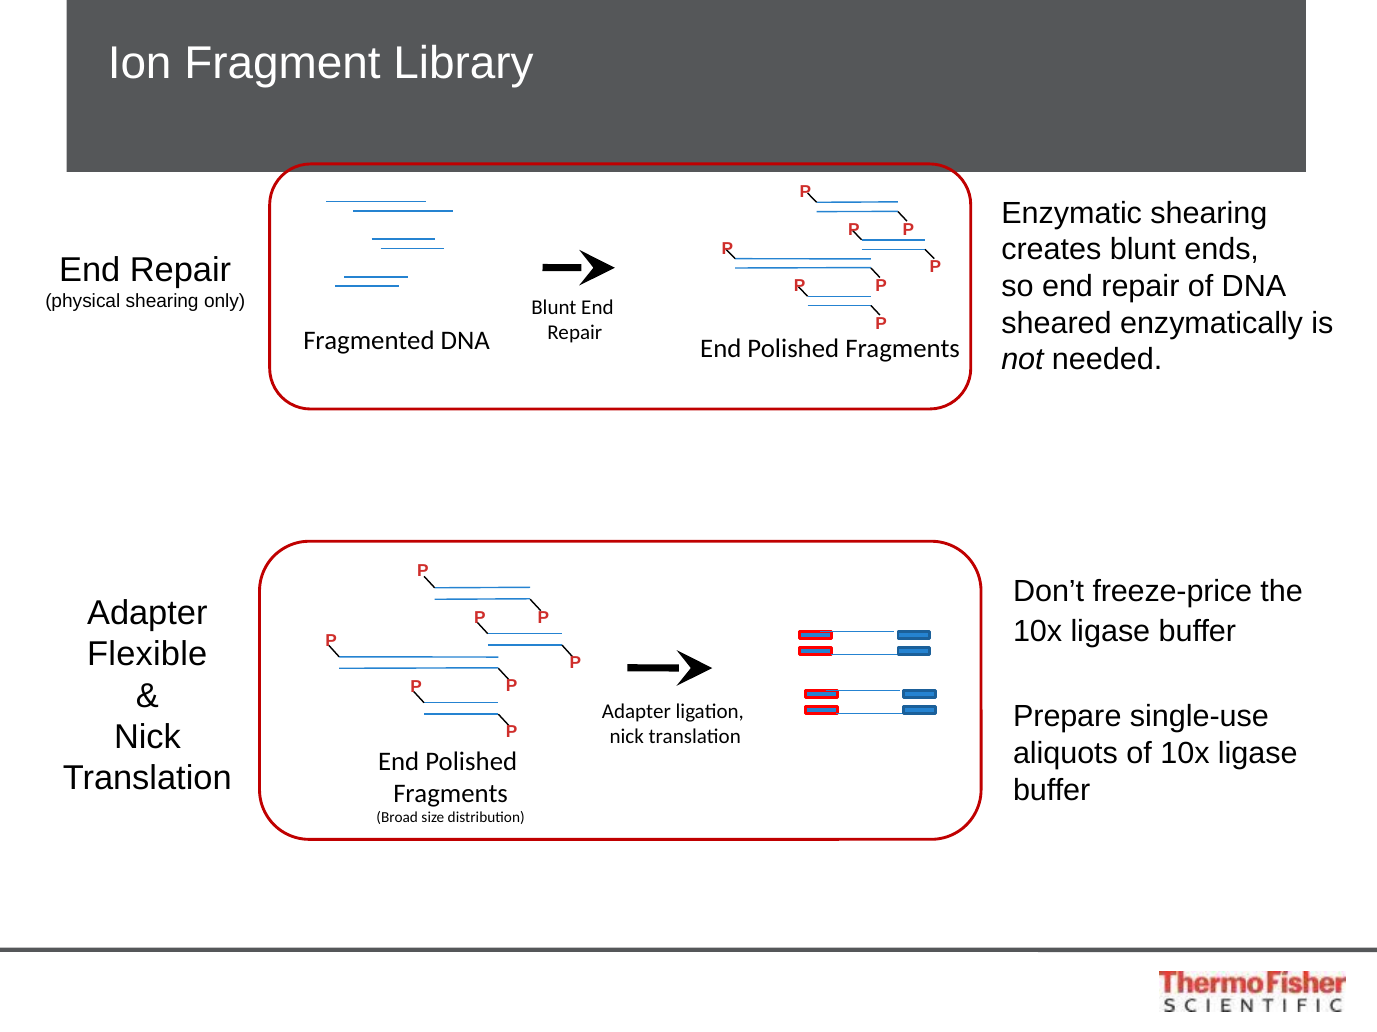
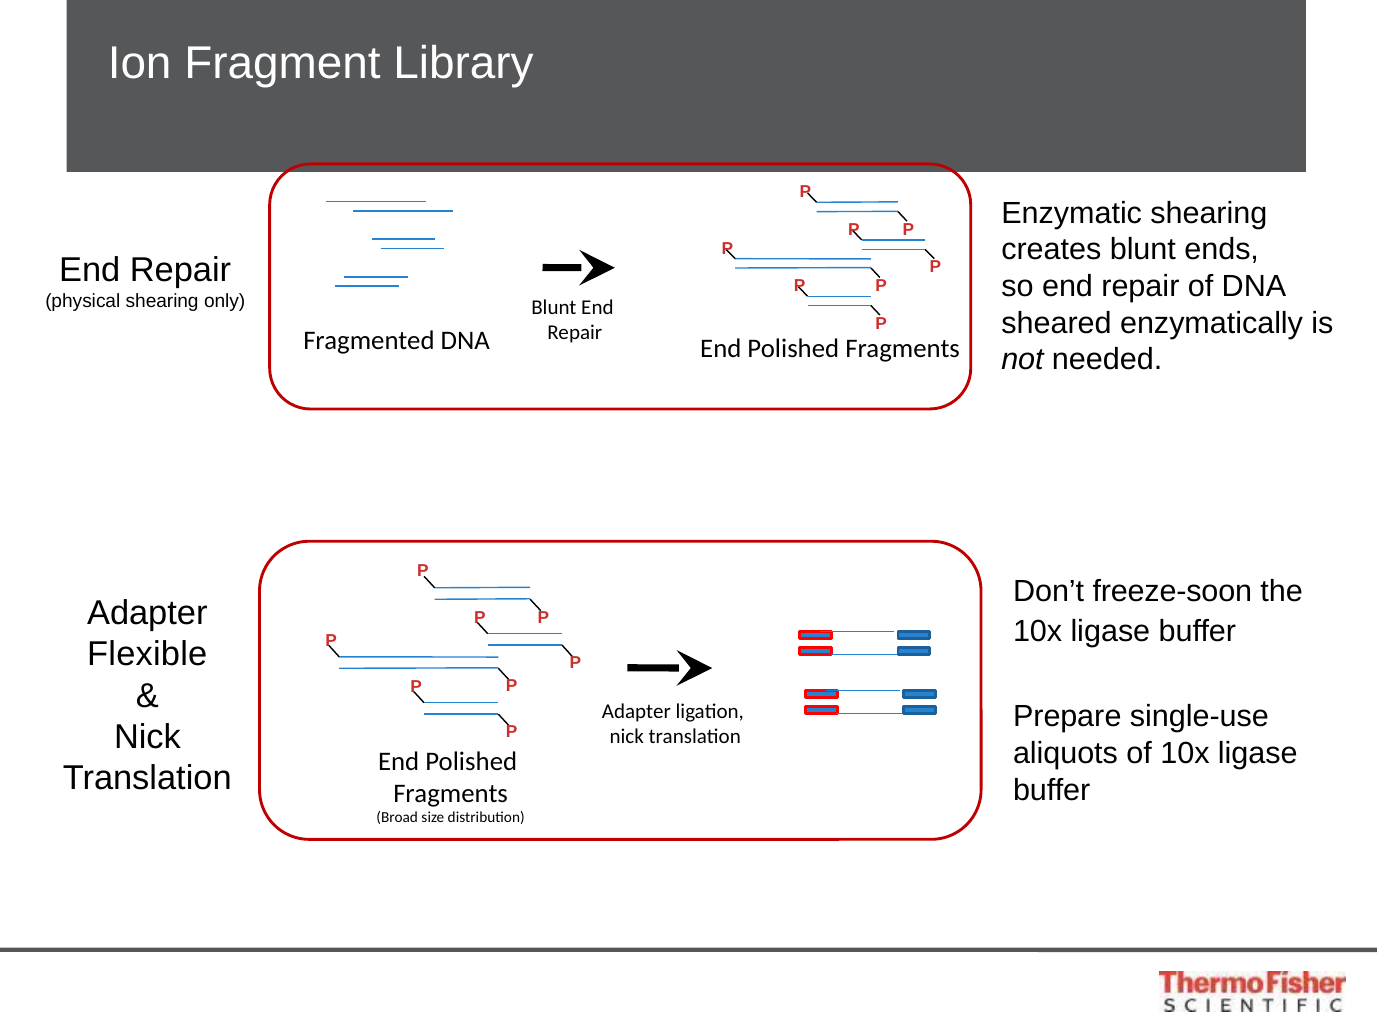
freeze-price: freeze-price -> freeze-soon (1172, 592)
